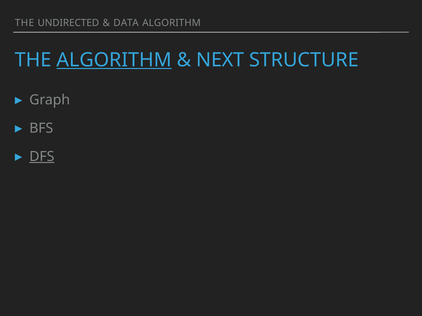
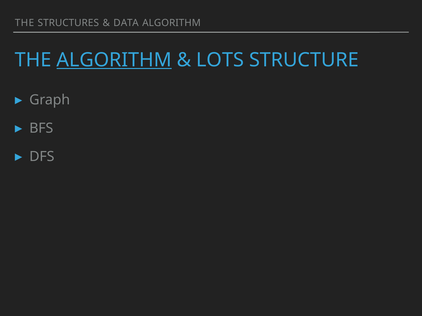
UNDIRECTED: UNDIRECTED -> STRUCTURES (68, 23)
NEXT: NEXT -> LOTS (220, 60)
DFS underline: present -> none (42, 157)
